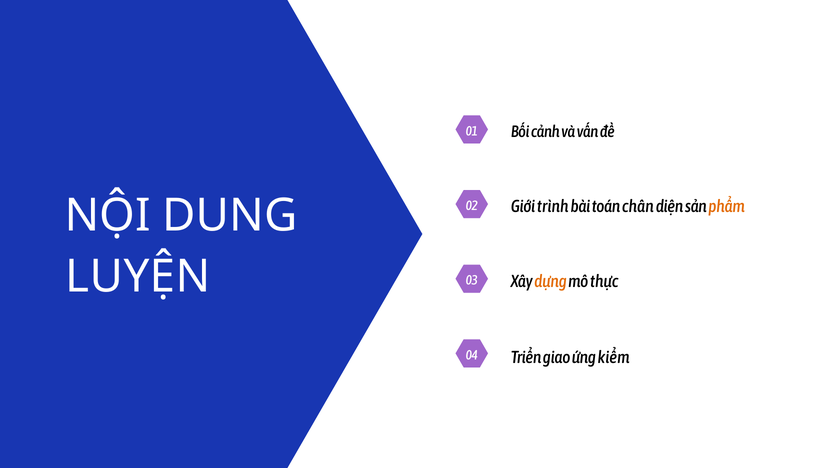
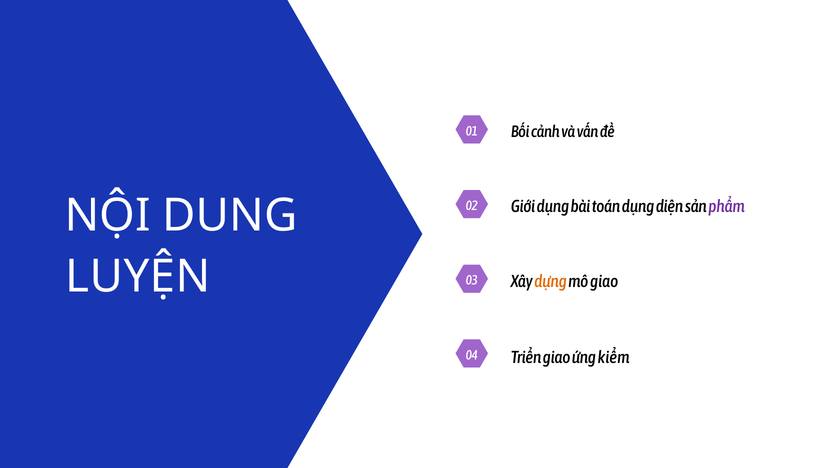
Giới trình: trình -> dụng (553, 206)
toán chân: chân -> dụng (638, 206)
phẩm colour: orange -> purple (727, 206)
mô thực: thực -> giao (604, 281)
